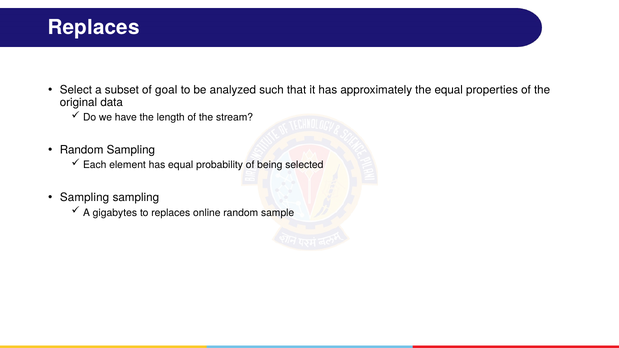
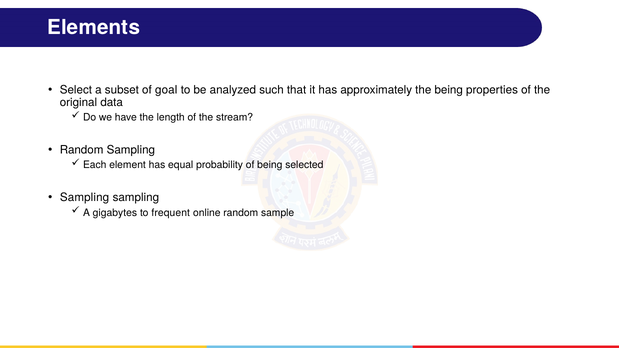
Replaces: Replaces -> Elements (94, 27)
the equal: equal -> being (449, 90)
to replaces: replaces -> frequent (171, 213)
